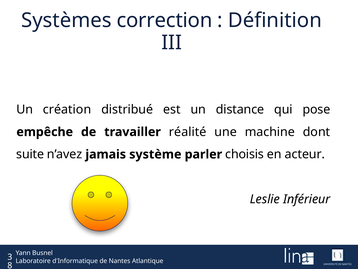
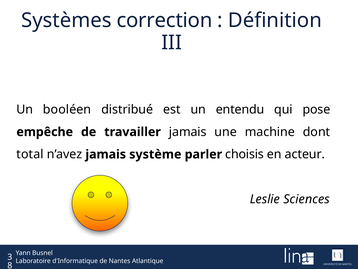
création: création -> booléen (67, 109)
distance: distance -> entendu (240, 109)
travailler réalité: réalité -> jamais (188, 132)
suite: suite -> total (30, 154)
Inférieur: Inférieur -> Sciences (307, 199)
